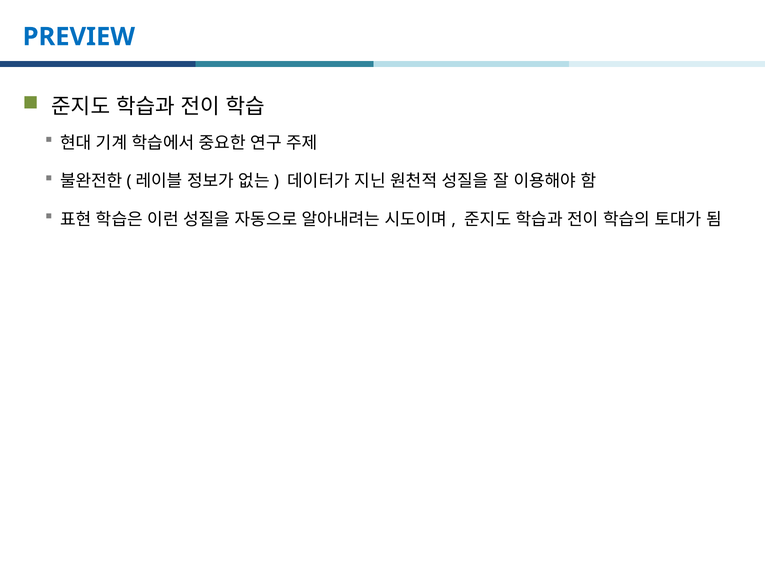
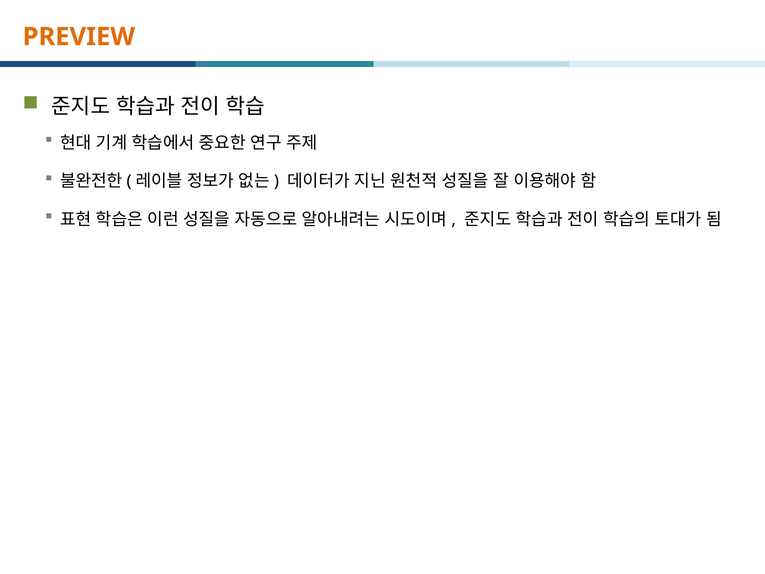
PREVIEW colour: blue -> orange (79, 37)
